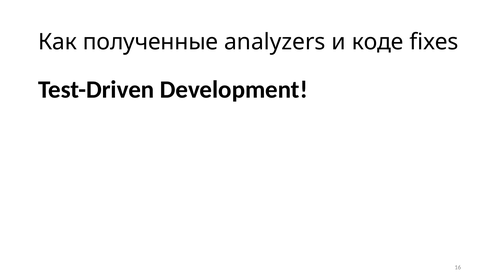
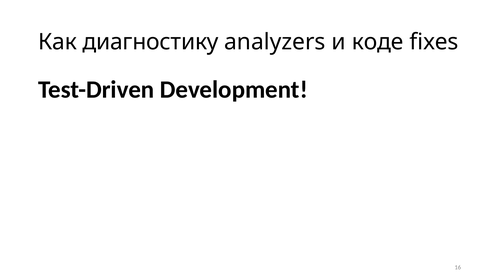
полученные: полученные -> диагностику (151, 42)
